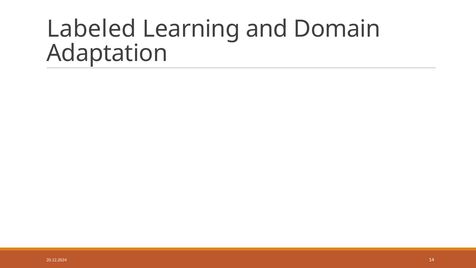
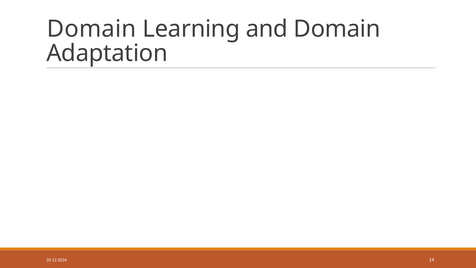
Labeled: Labeled -> Domain (92, 29)
